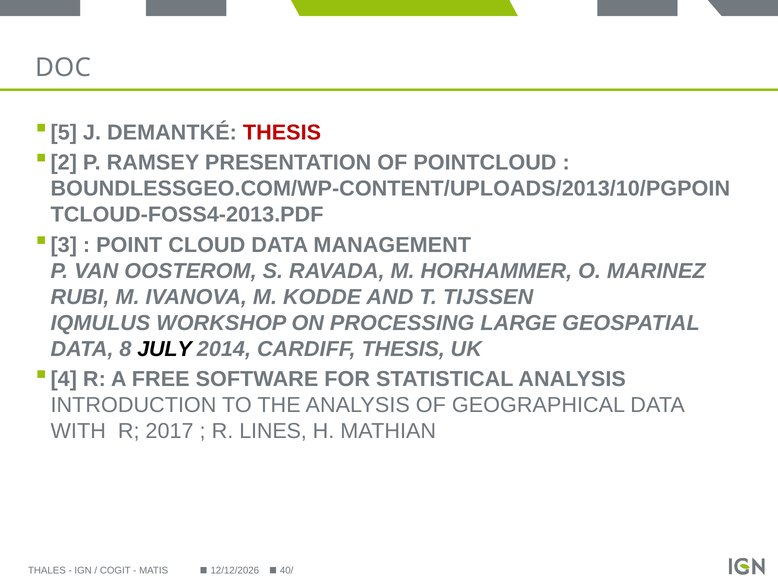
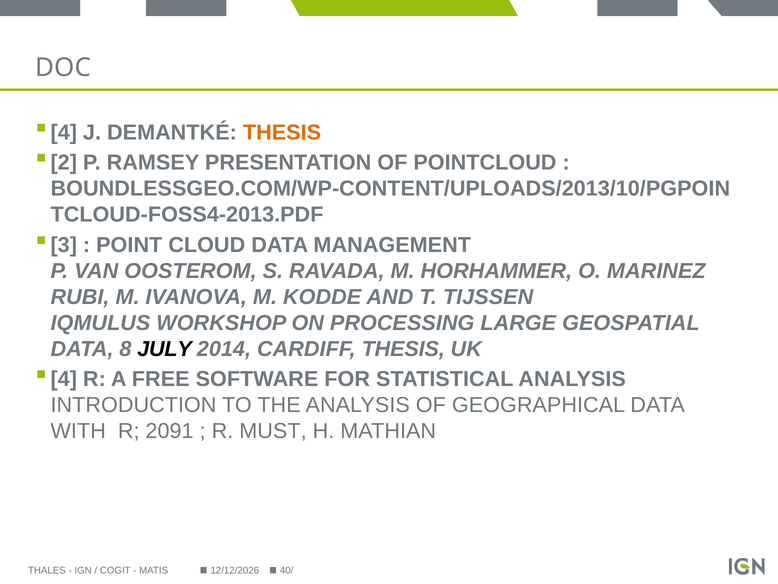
5: 5 -> 4 (64, 132)
THESIS colour: red -> orange (282, 132)
2017: 2017 -> 2091 (170, 431)
LINES: LINES -> MUST (273, 431)
